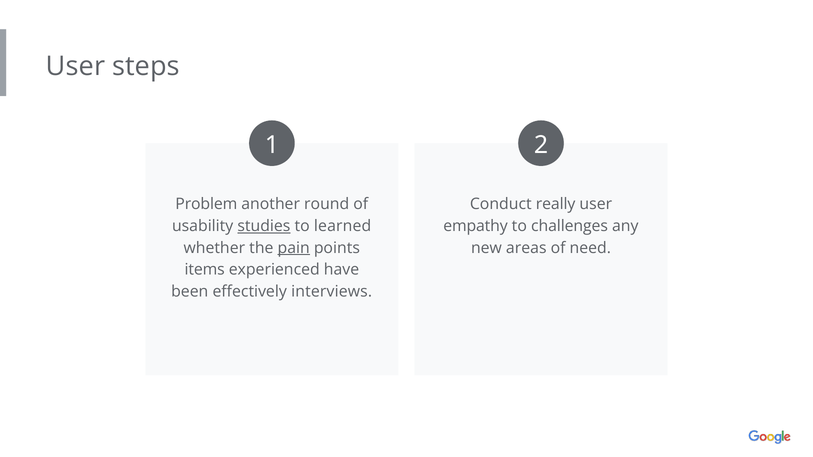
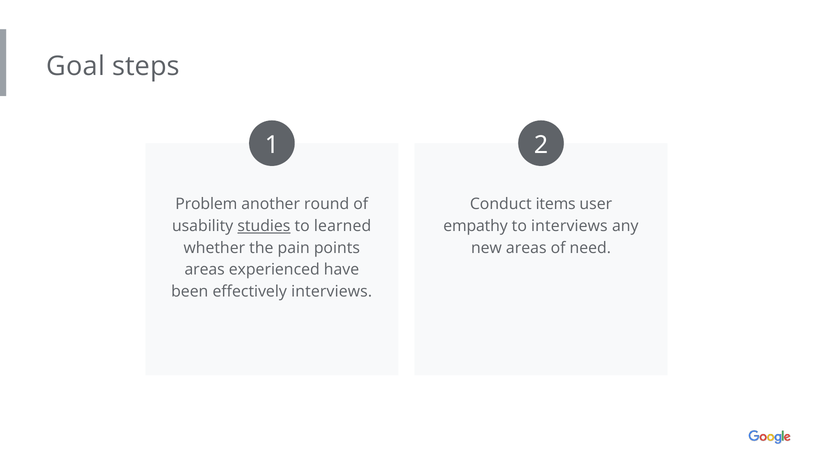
User: User -> Goal (76, 66)
really: really -> items (556, 204)
to challenges: challenges -> interviews (569, 226)
pain underline: present -> none (294, 248)
items: items -> areas (205, 270)
